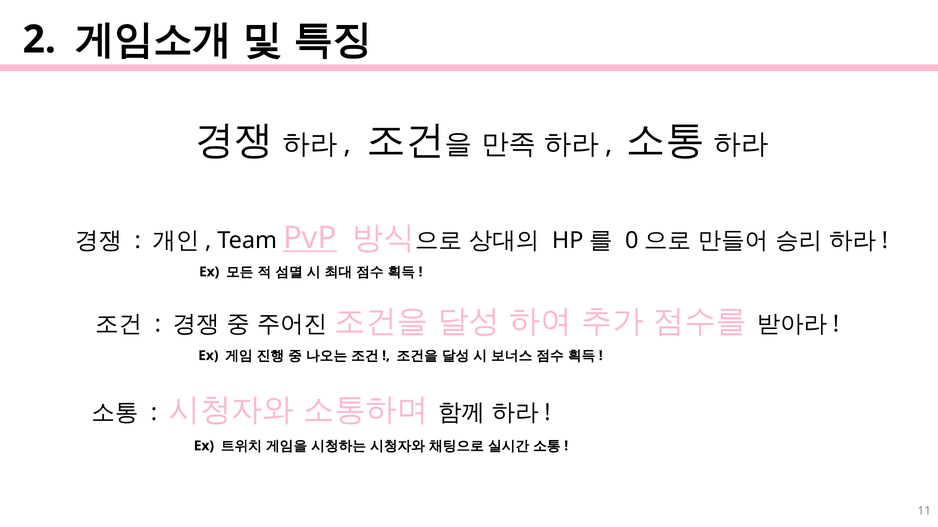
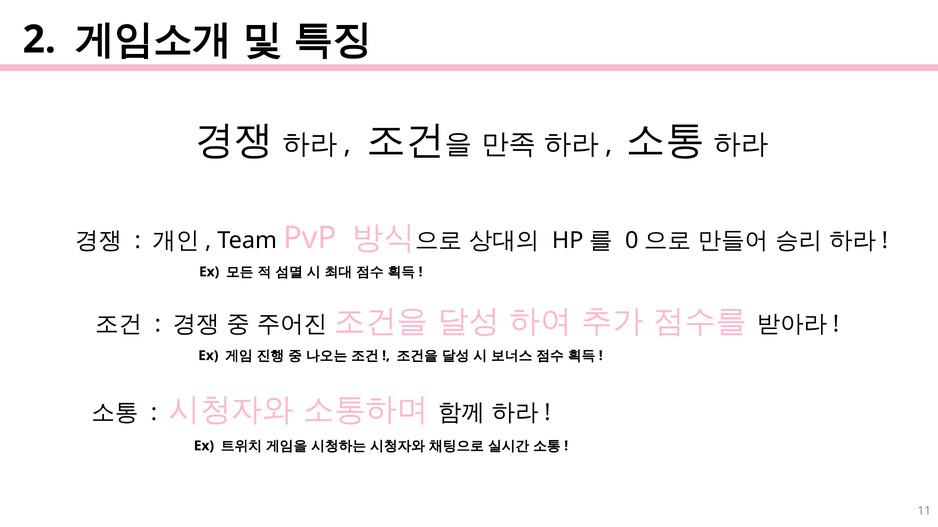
PvP underline: present -> none (310, 238)
